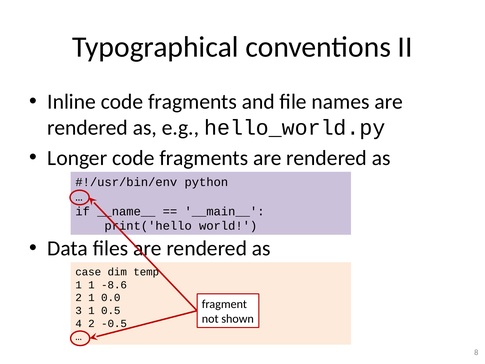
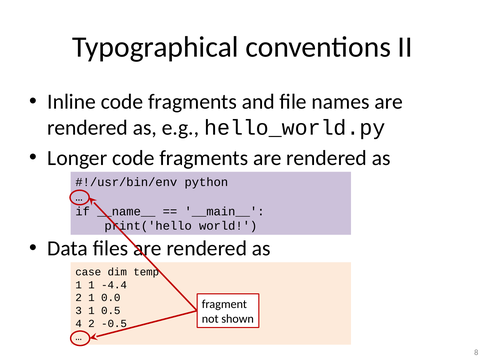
-8.6: -8.6 -> -4.4 (114, 285)
